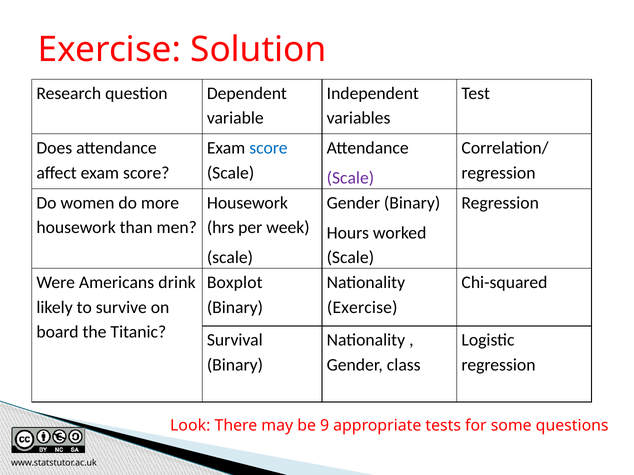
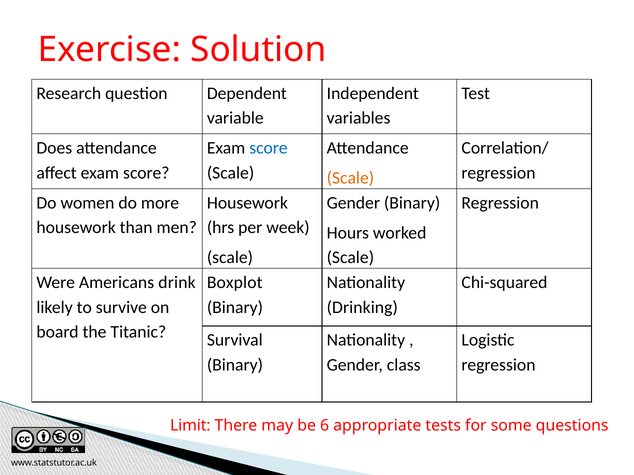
Scale colour: purple -> orange (350, 178)
Exercise: Exercise -> Drinking (362, 308)
Look: Look -> Limit (190, 426)
9: 9 -> 6 (325, 426)
